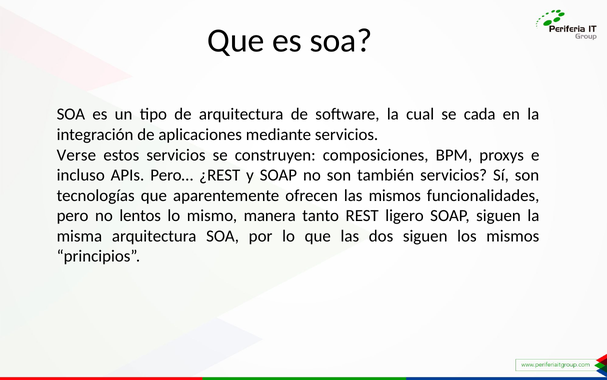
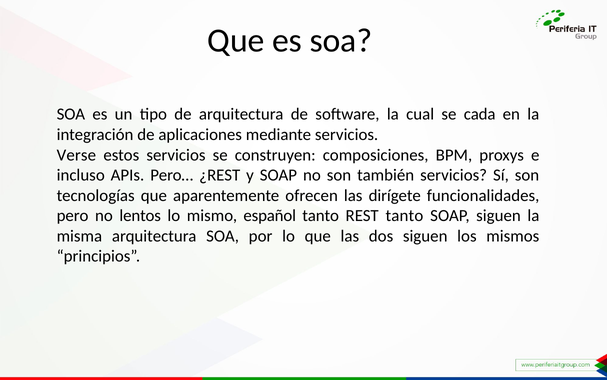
las mismos: mismos -> dirígete (395, 195)
manera: manera -> español (270, 215)
REST ligero: ligero -> tanto (404, 215)
